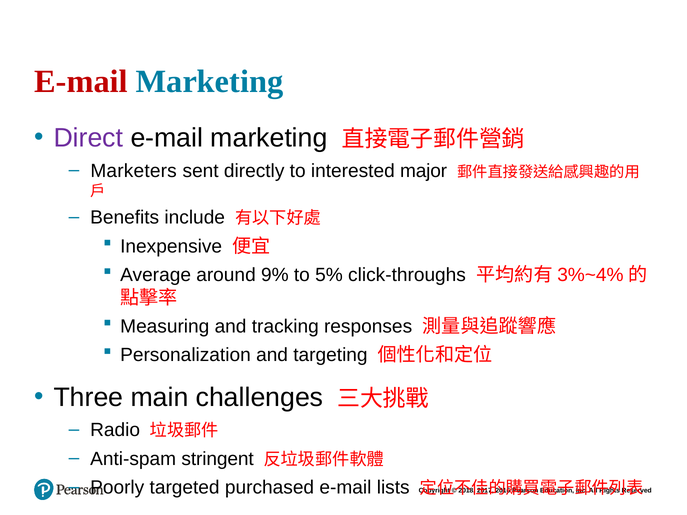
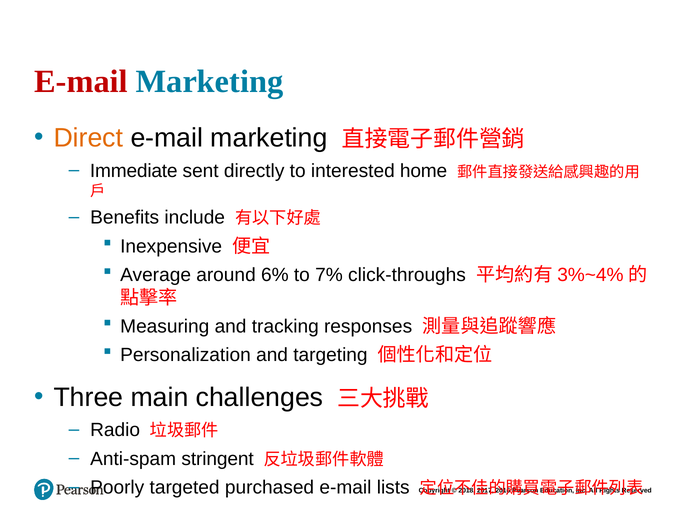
Direct colour: purple -> orange (88, 138)
Marketers: Marketers -> Immediate (134, 171)
major: major -> home (424, 171)
9%: 9% -> 6% (275, 275)
5%: 5% -> 7% (329, 275)
